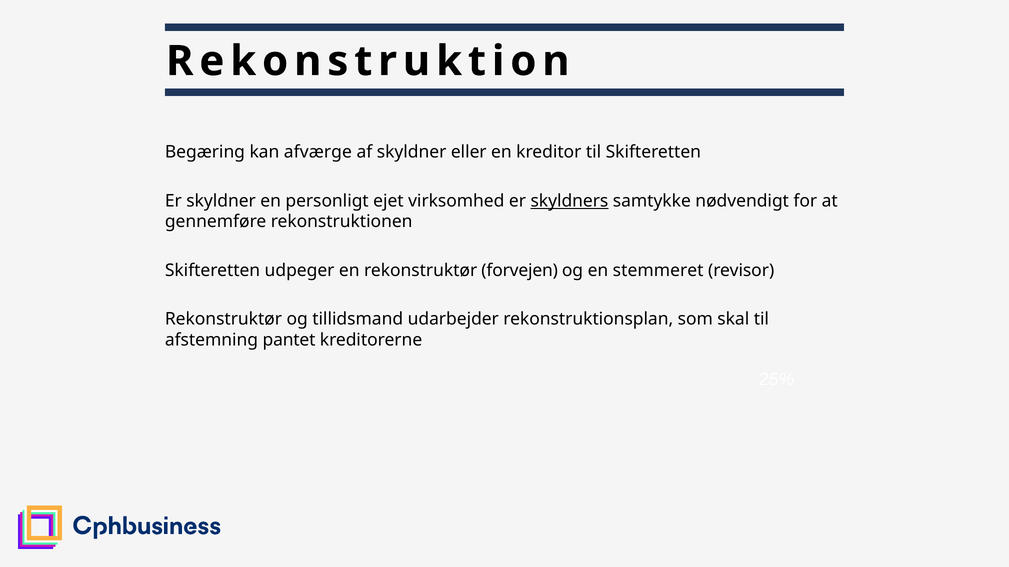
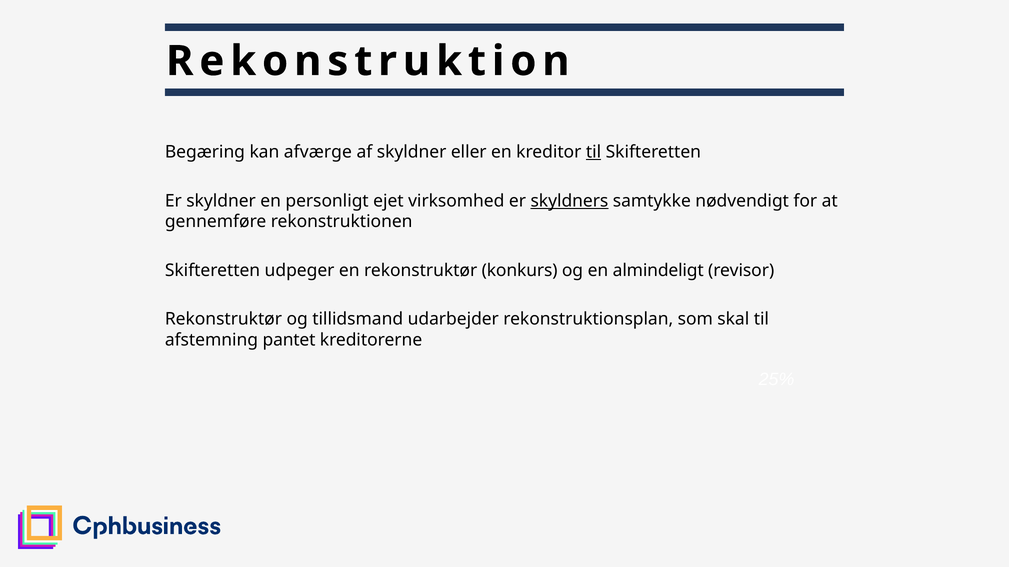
til underline: none -> present (594, 152)
forvejen: forvejen -> konkurs (520, 271)
stemmeret: stemmeret -> almindeligt (658, 271)
